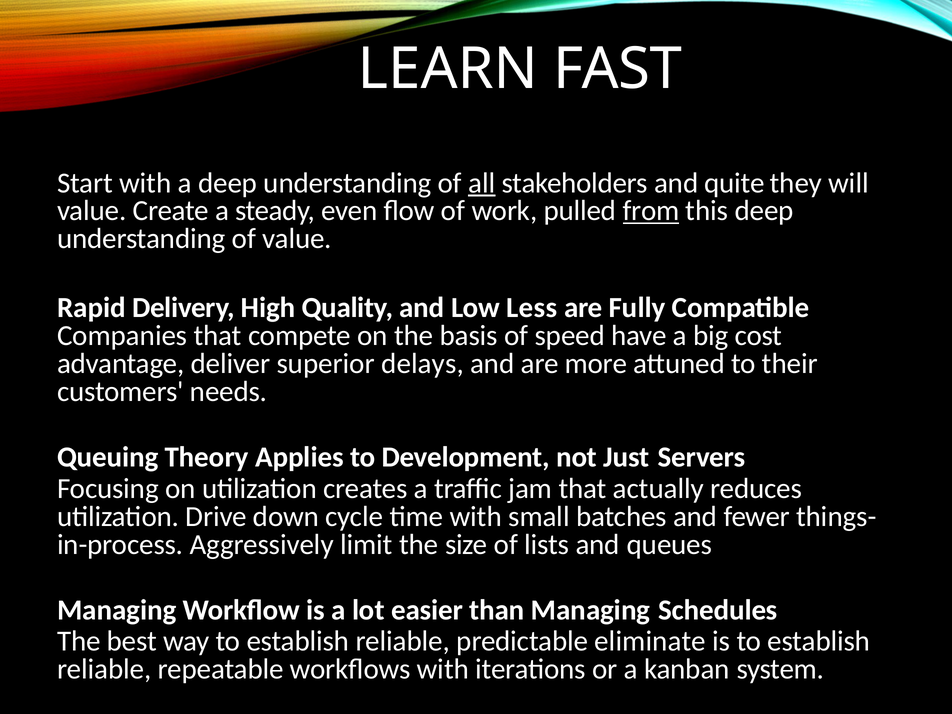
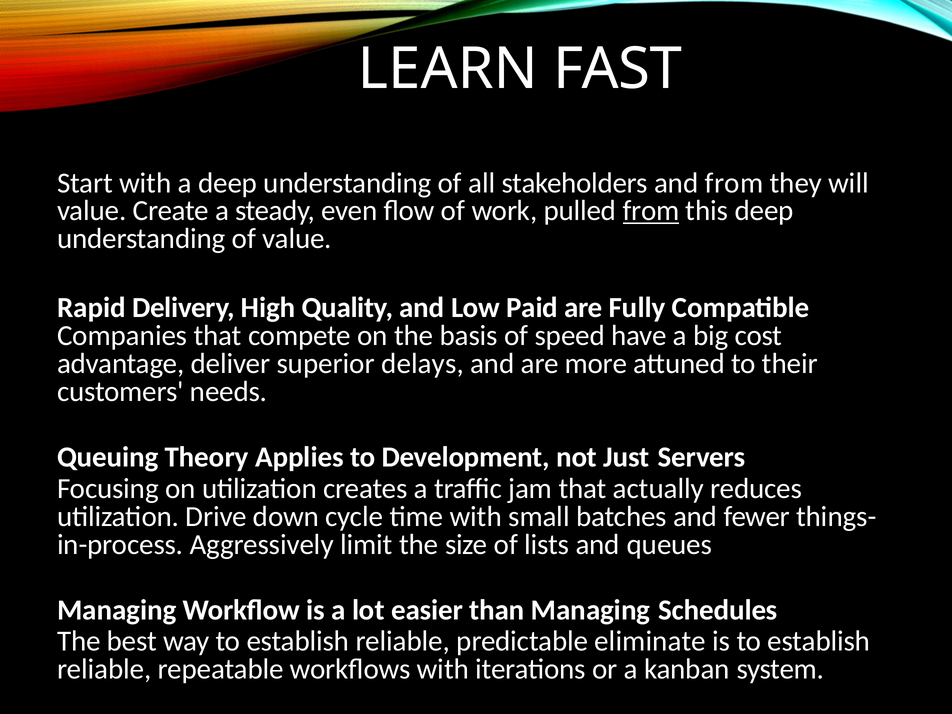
all underline: present -> none (482, 183)
and quite: quite -> from (734, 183)
Less: Less -> Paid (532, 308)
